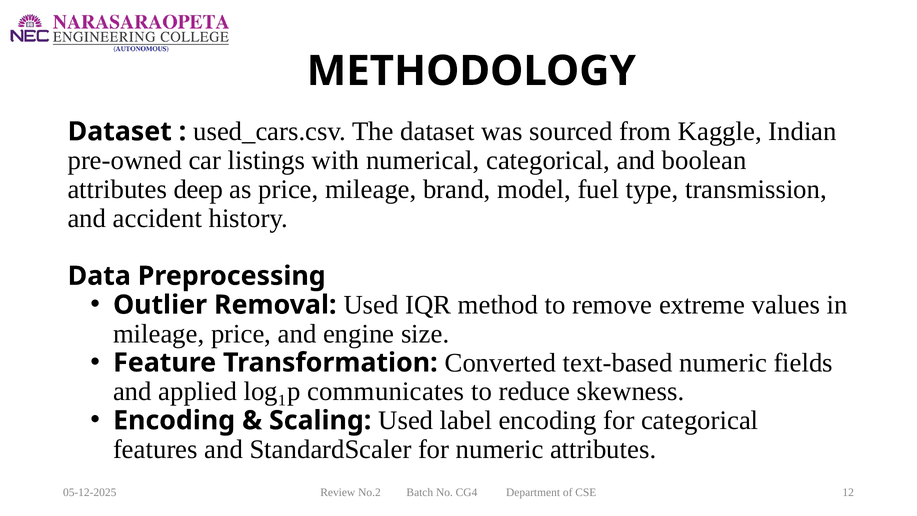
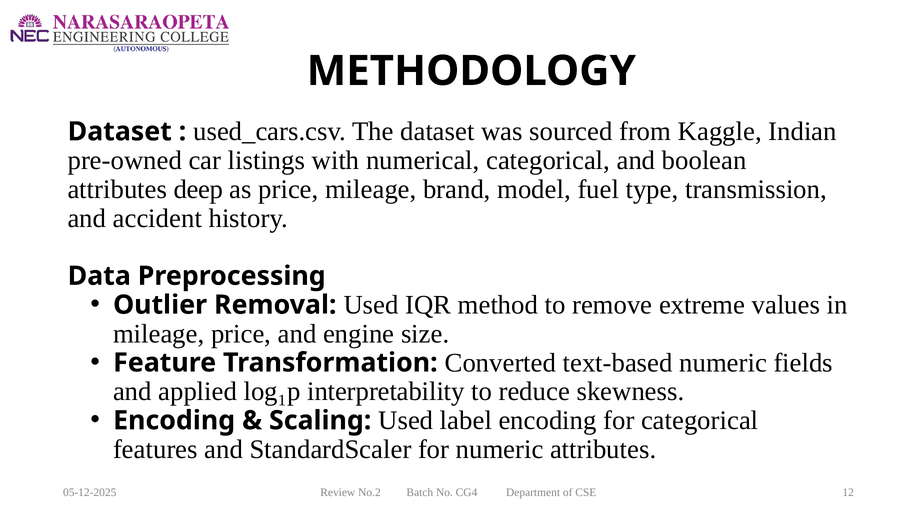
communicates: communicates -> interpretability (386, 391)
